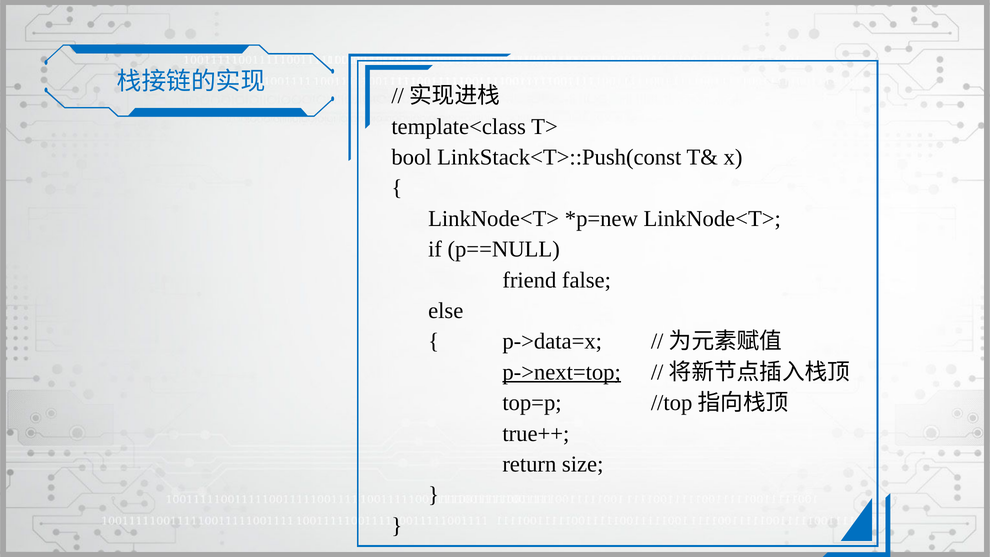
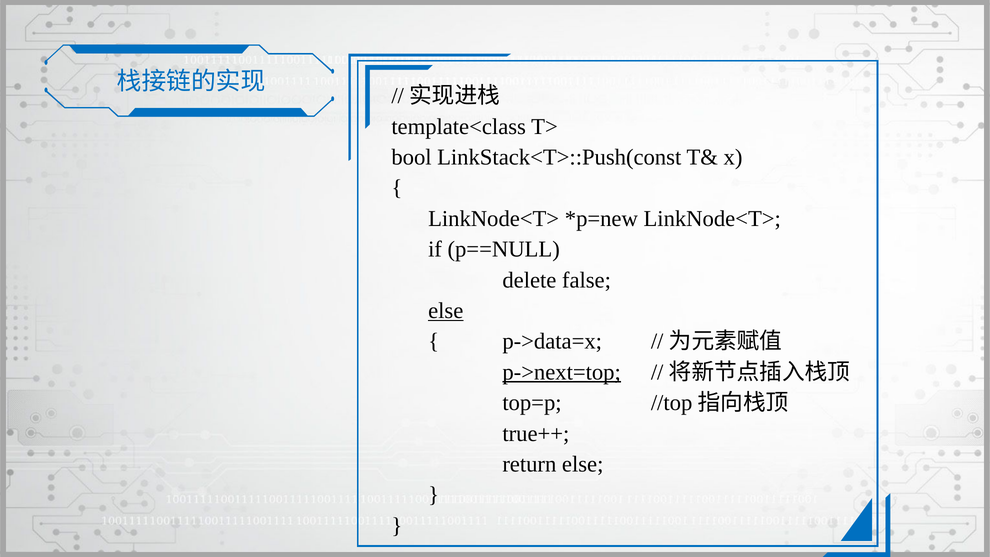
friend: friend -> delete (529, 280)
else underline: none -> present (446, 311)
return size: size -> else (583, 464)
